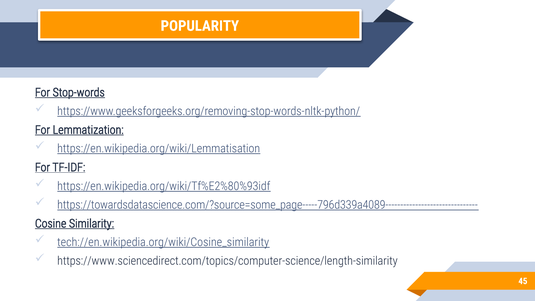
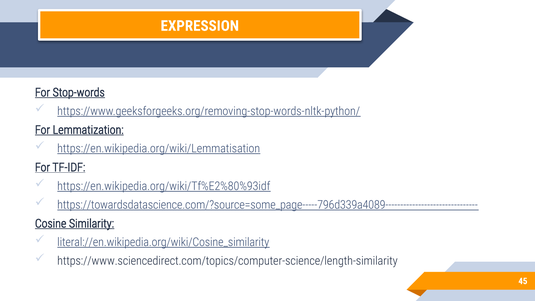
POPULARITY: POPULARITY -> EXPRESSION (200, 26)
tech://en.wikipedia.org/wiki/Cosine_similarity: tech://en.wikipedia.org/wiki/Cosine_similarity -> literal://en.wikipedia.org/wiki/Cosine_similarity (163, 242)
